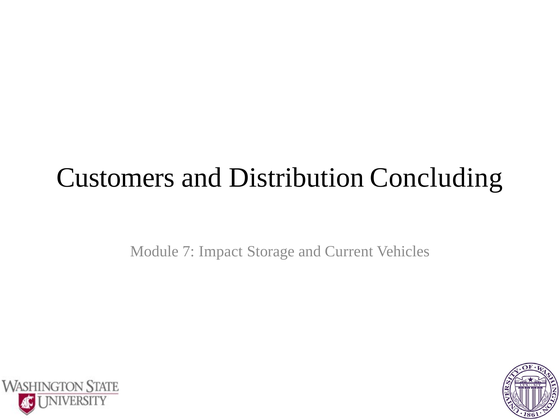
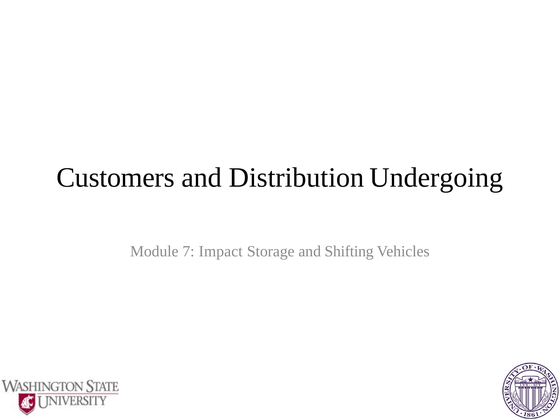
Concluding: Concluding -> Undergoing (436, 177)
Current: Current -> Shifting (349, 251)
